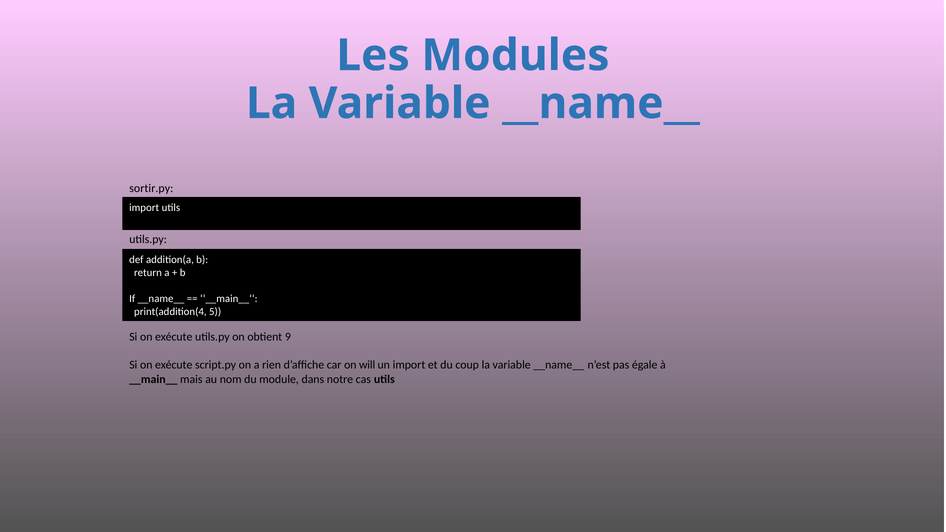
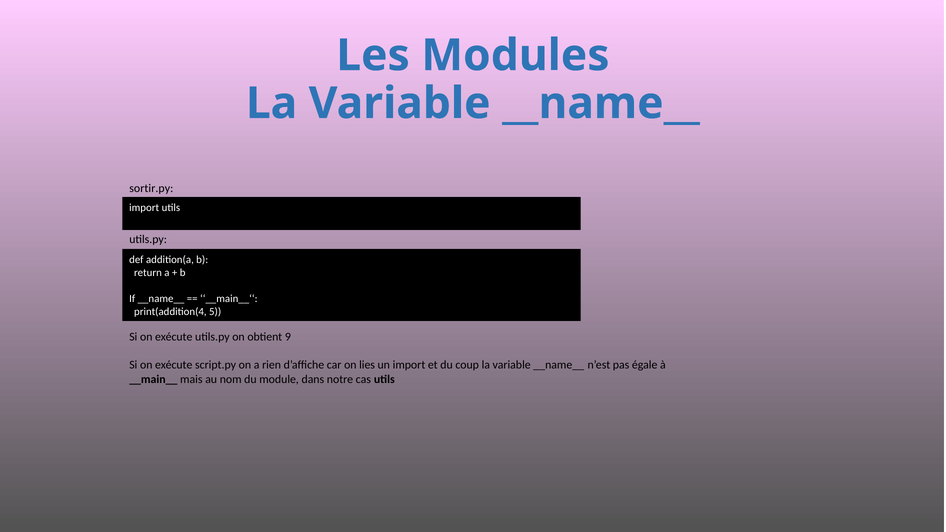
will: will -> lies (367, 365)
